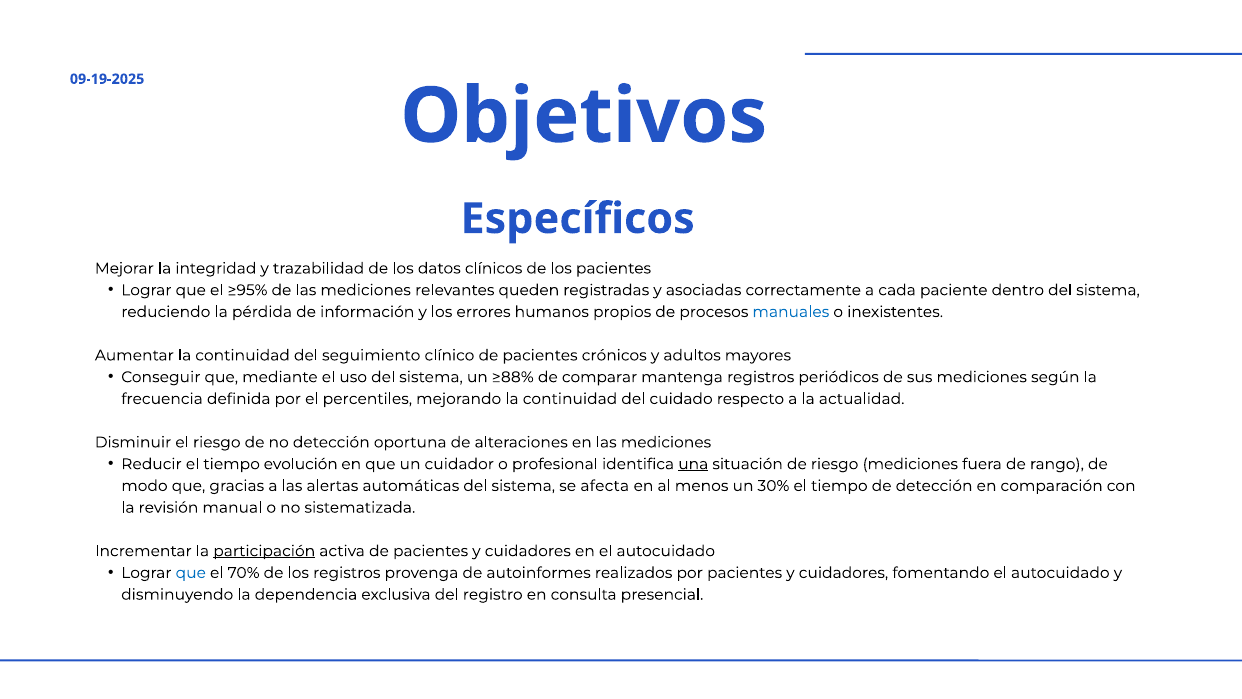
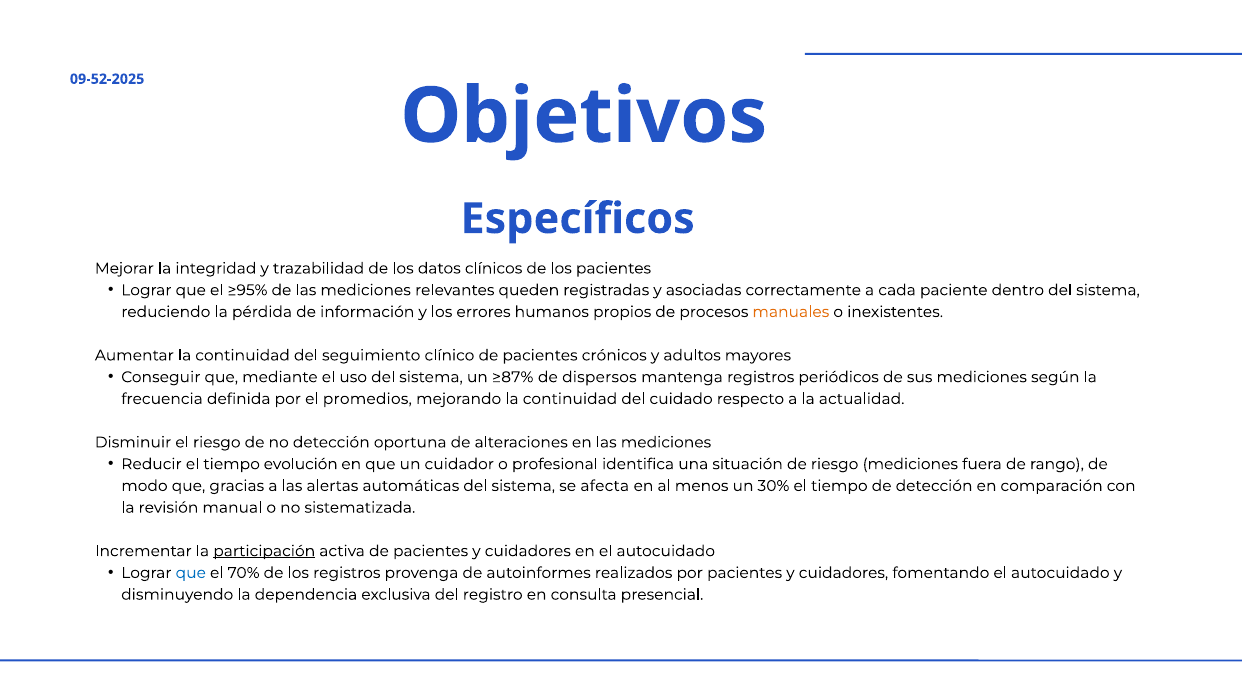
09-19-2025: 09-19-2025 -> 09-52-2025 (107, 79)
manuales colour: blue -> orange (791, 312)
≥88%: ≥88% -> ≥87% (513, 377)
comparar: comparar -> dispersos (599, 377)
percentiles: percentiles -> promedios (367, 399)
una underline: present -> none (693, 464)
